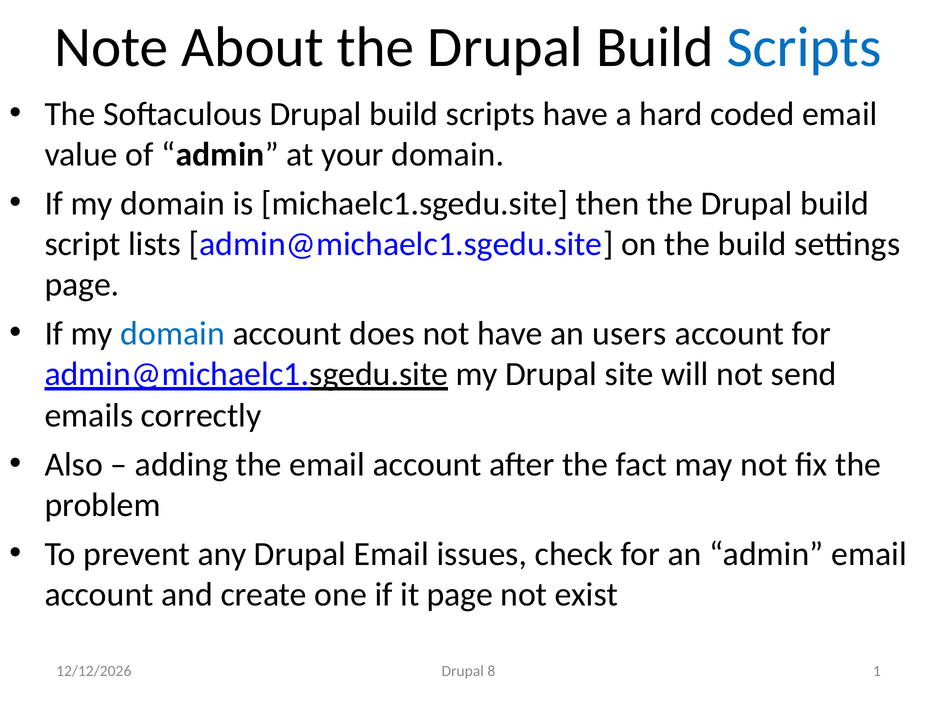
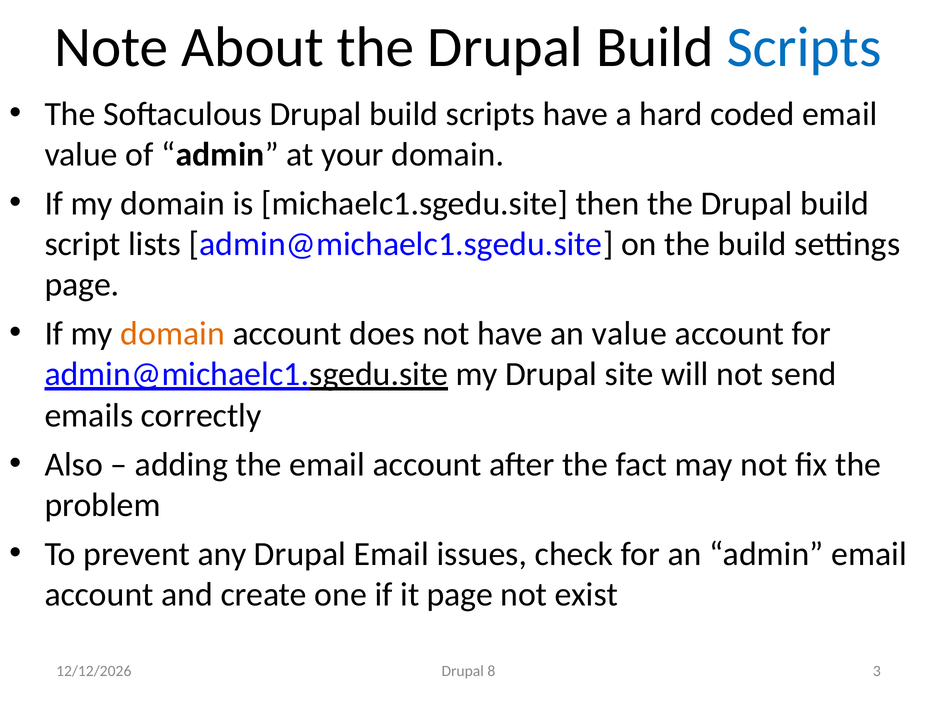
domain colour: blue -> orange (173, 333)
an users: users -> value (629, 333)
1: 1 -> 3 (877, 671)
